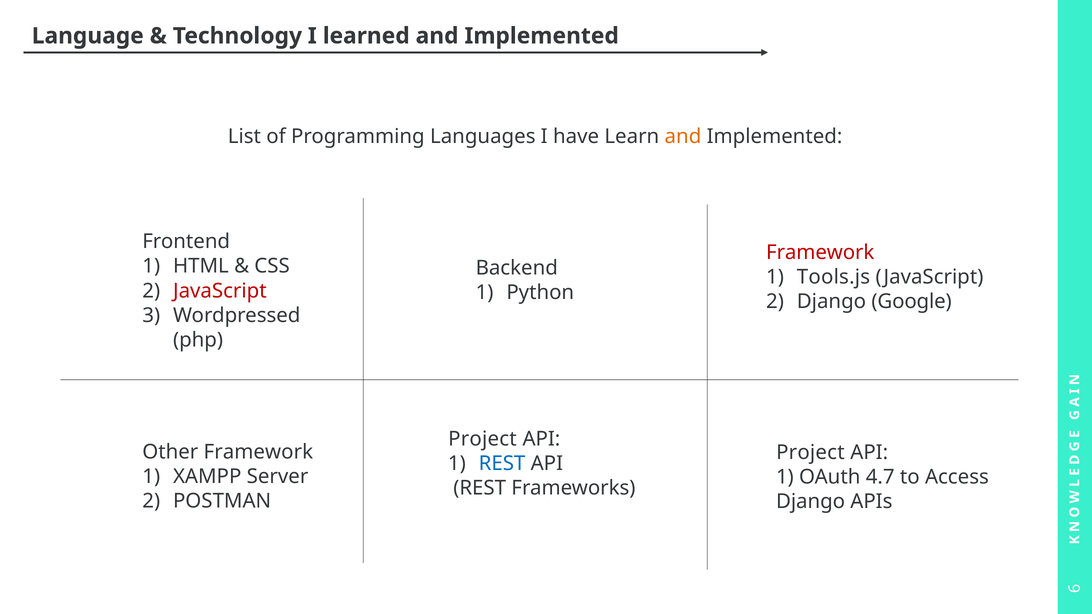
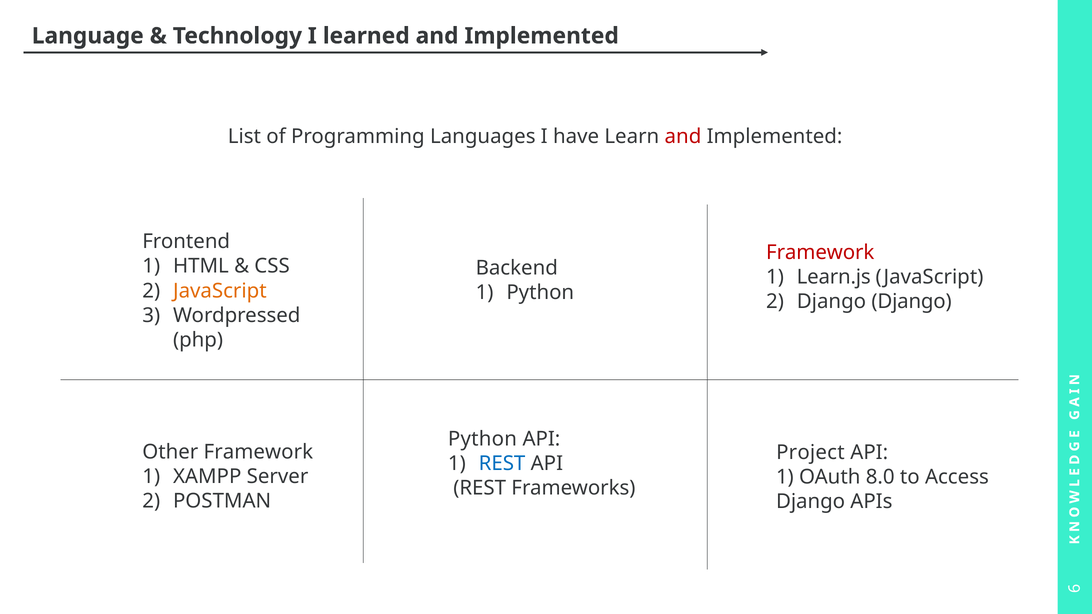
and colour: orange -> red (683, 136)
Tools.js: Tools.js -> Learn.js (834, 277)
JavaScript colour: red -> orange (220, 291)
Django Google: Google -> Django (912, 302)
Project: Project -> Python (482, 439)
4.7: 4.7 -> 8.0 (880, 477)
